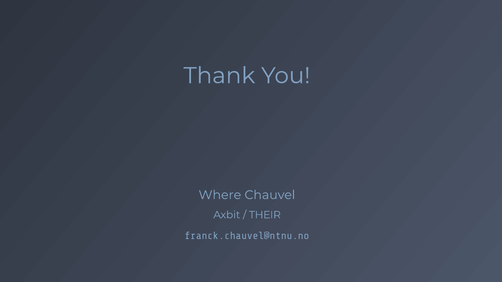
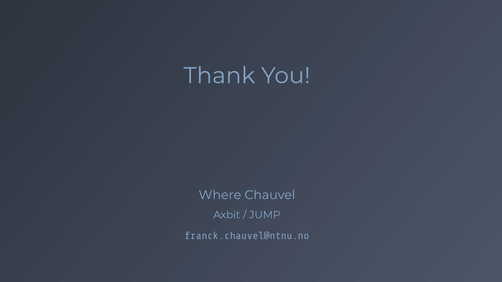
THEIR: THEIR -> JUMP (265, 215)
